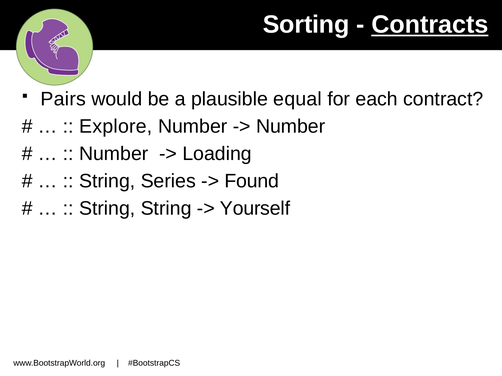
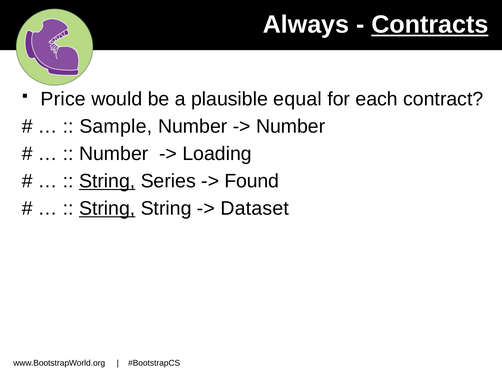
Sorting: Sorting -> Always (306, 25)
Pairs: Pairs -> Price (63, 99)
Explore: Explore -> Sample (116, 127)
String underline: none -> present (107, 181)
String underline: none -> present (107, 209)
Yourself: Yourself -> Dataset (255, 209)
